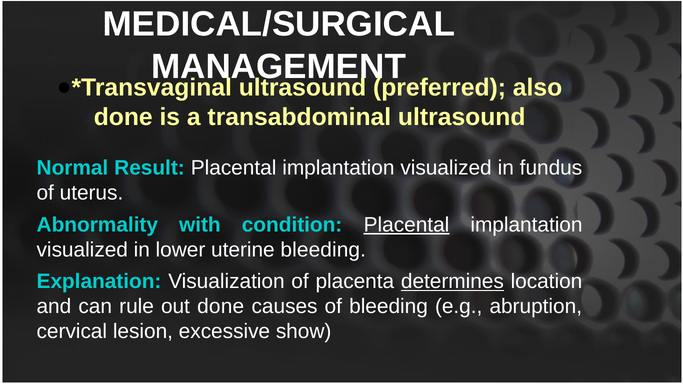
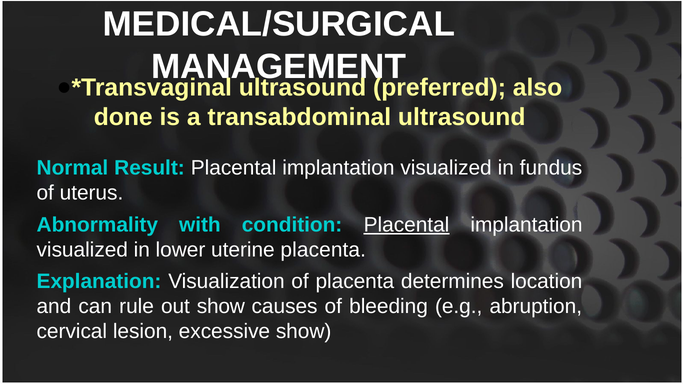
uterine bleeding: bleeding -> placenta (323, 250)
determines underline: present -> none (452, 282)
out done: done -> show (221, 307)
